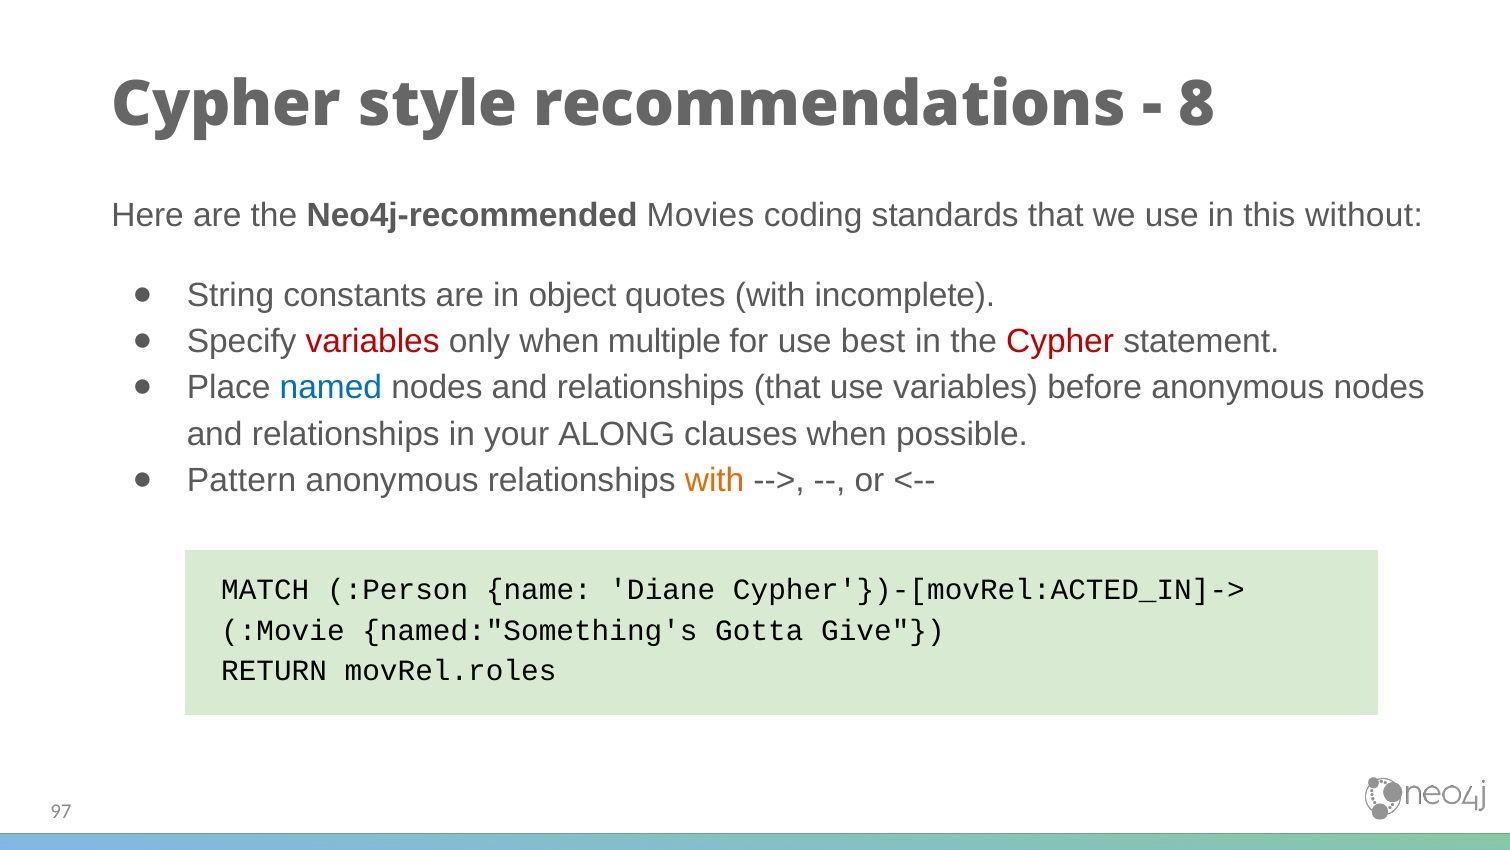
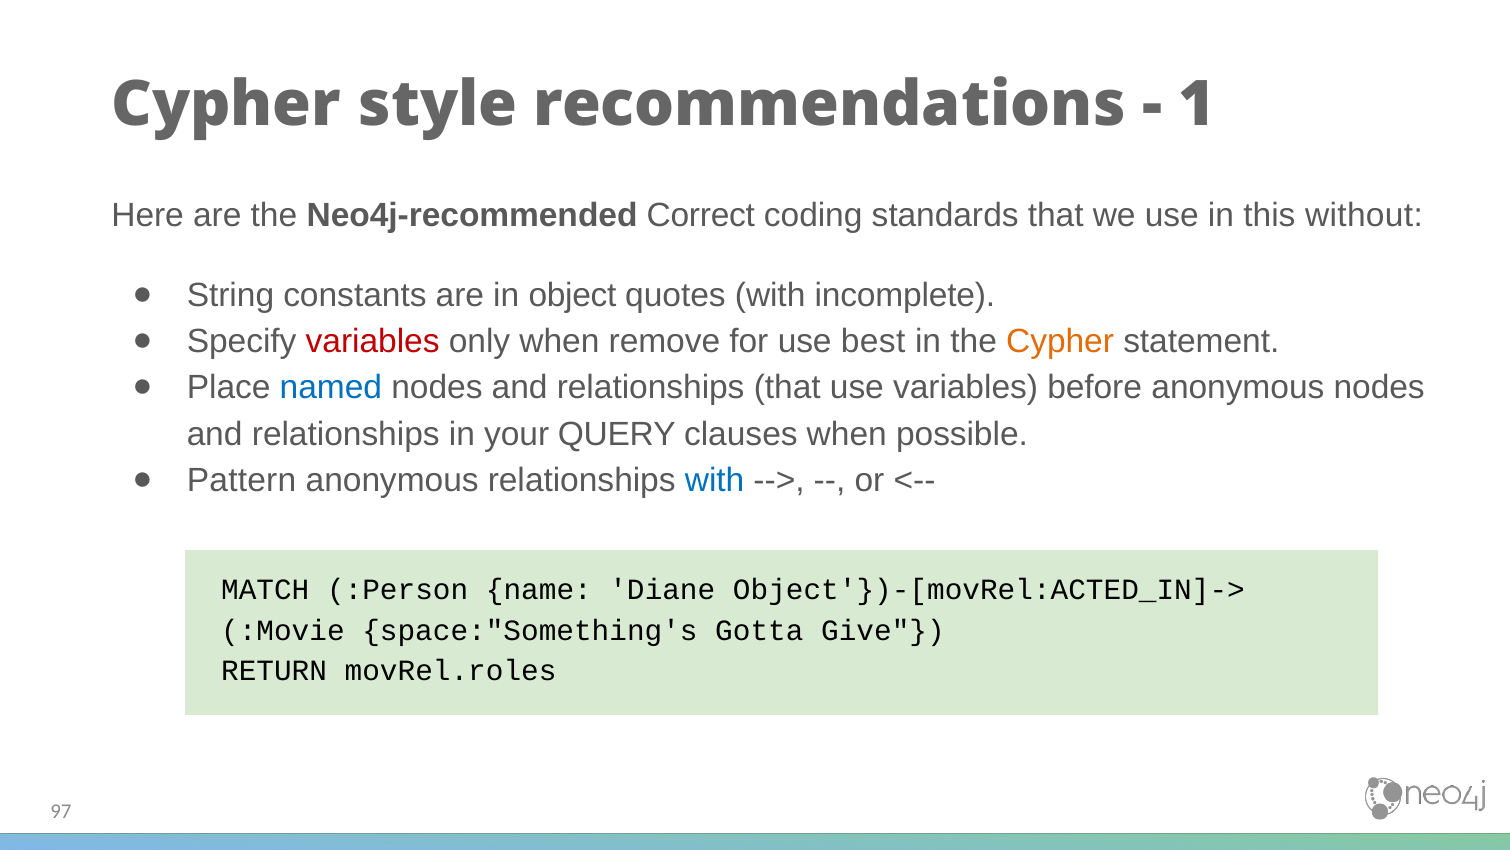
8: 8 -> 1 (1197, 105)
Movies: Movies -> Correct (701, 215)
multiple: multiple -> remove (664, 341)
Cypher colour: red -> orange (1060, 341)
ALONG: ALONG -> QUERY (617, 434)
with colour: orange -> blue (715, 480)
Cypher'})-[movRel:ACTED_IN]->: Cypher'})-[movRel:ACTED_IN]-> -> Object'})-[movRel:ACTED_IN]-> (989, 590)
named:"Something's: named:"Something's -> space:"Something's (530, 630)
